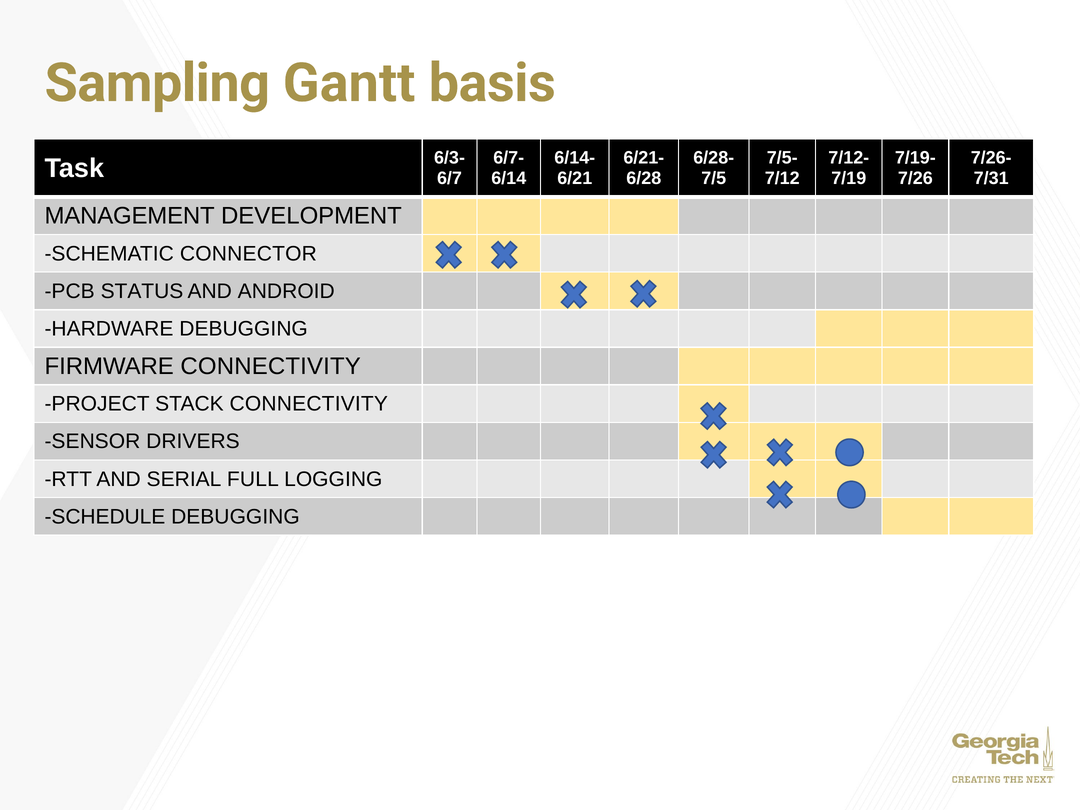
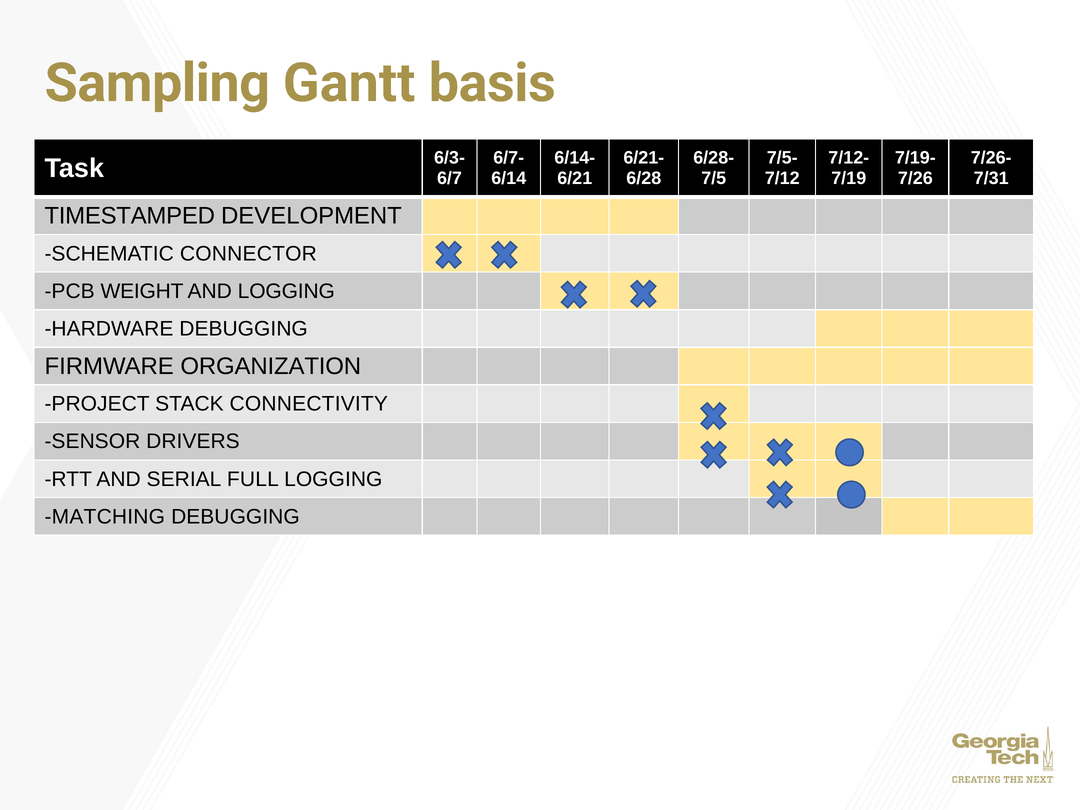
MANAGEMENT: MANAGEMENT -> TIMESTAMPED (130, 216)
STATUS: STATUS -> WEIGHT (142, 291)
AND ANDROID: ANDROID -> LOGGING (286, 291)
FIRMWARE CONNECTIVITY: CONNECTIVITY -> ORGANIZATION (271, 366)
SCHEDULE: SCHEDULE -> MATCHING (105, 517)
